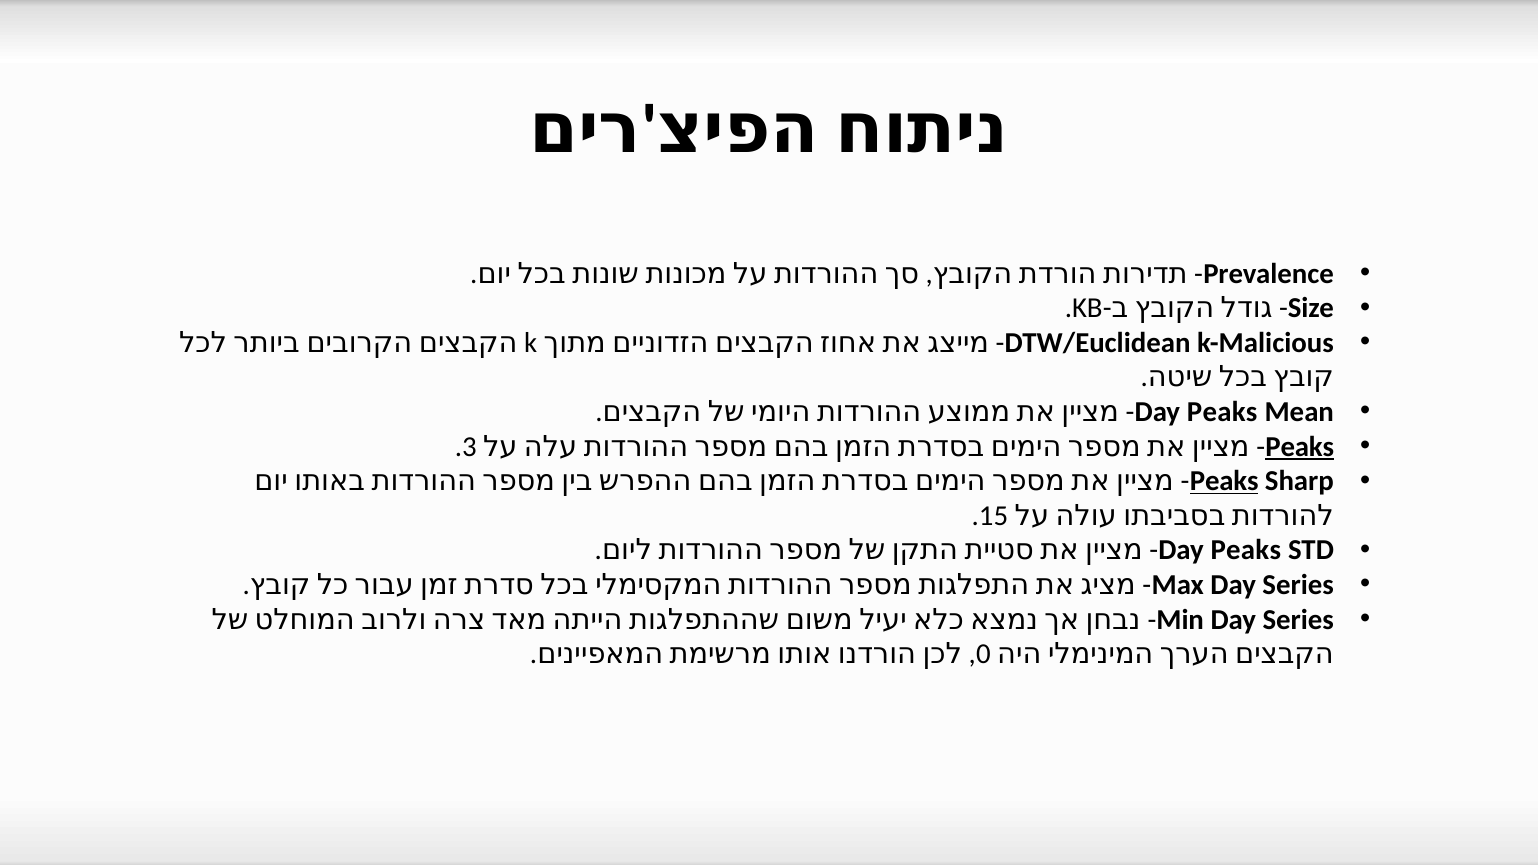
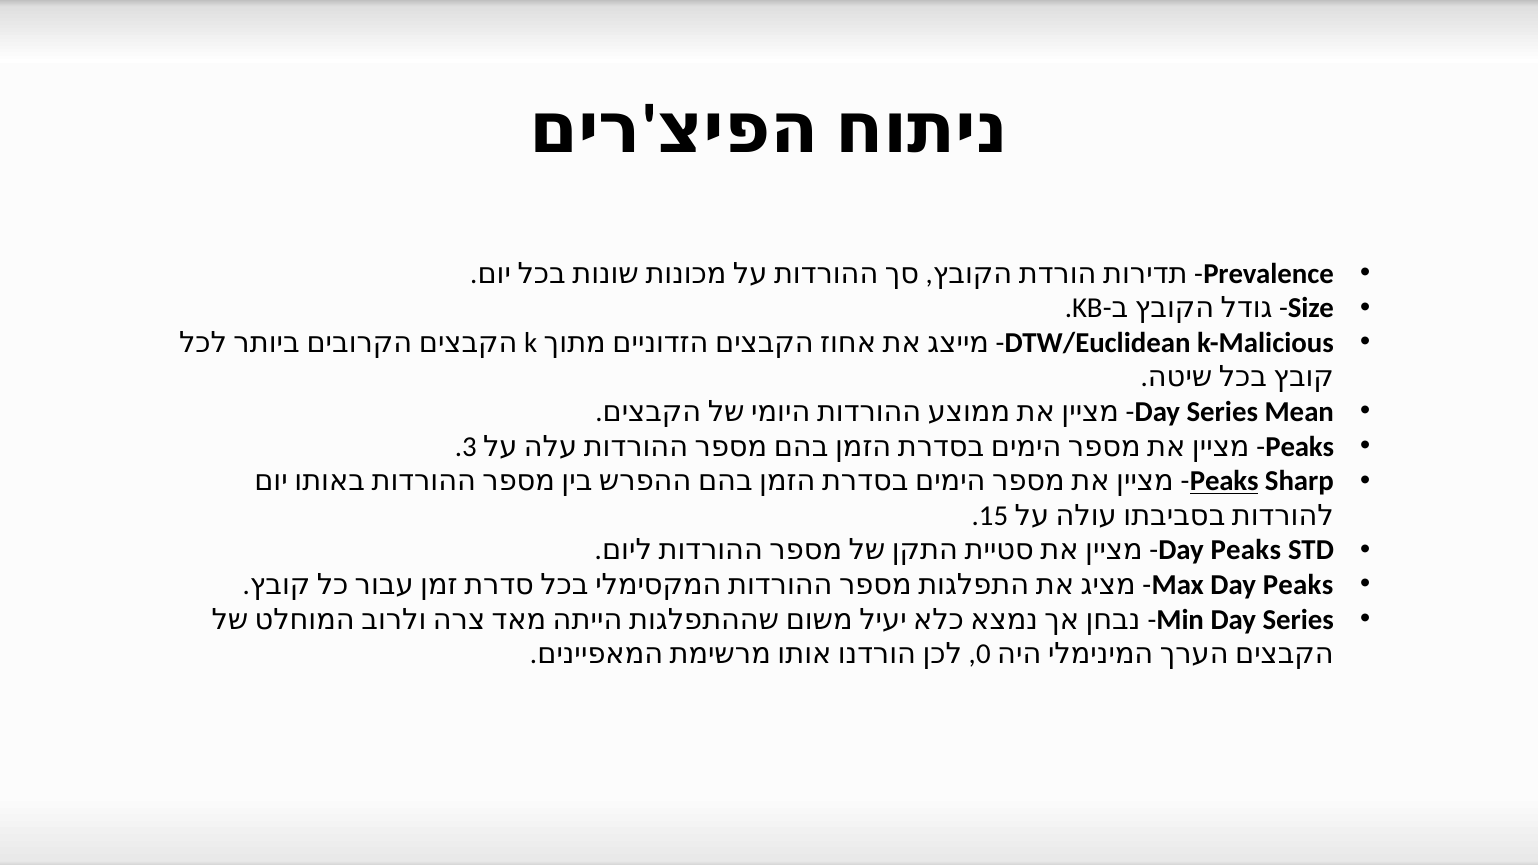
Peaks: Peaks -> Series (1222, 412)
Peaks underline: present -> none (1300, 447)
Max Day Series: Series -> Peaks (1298, 585)
